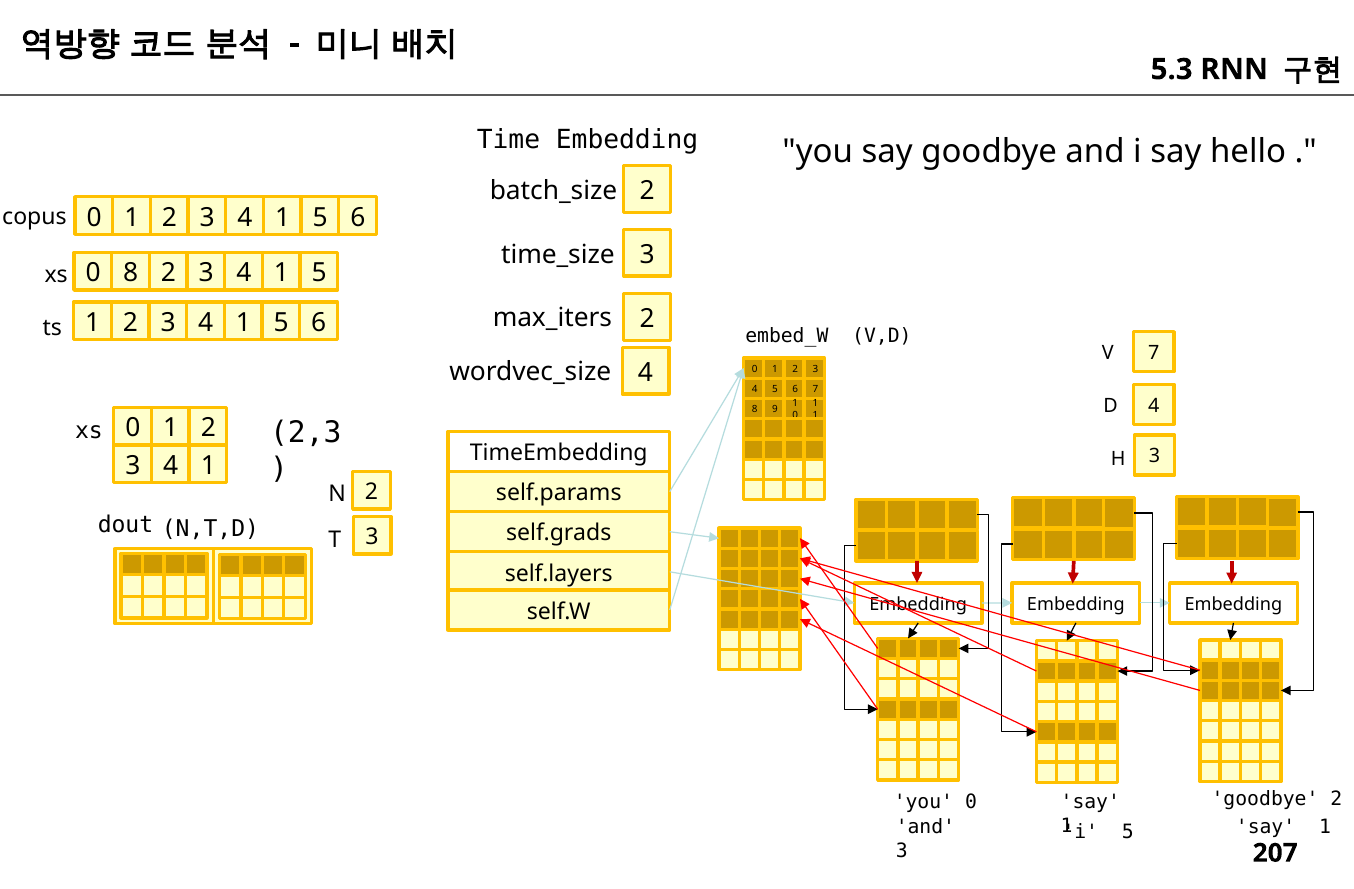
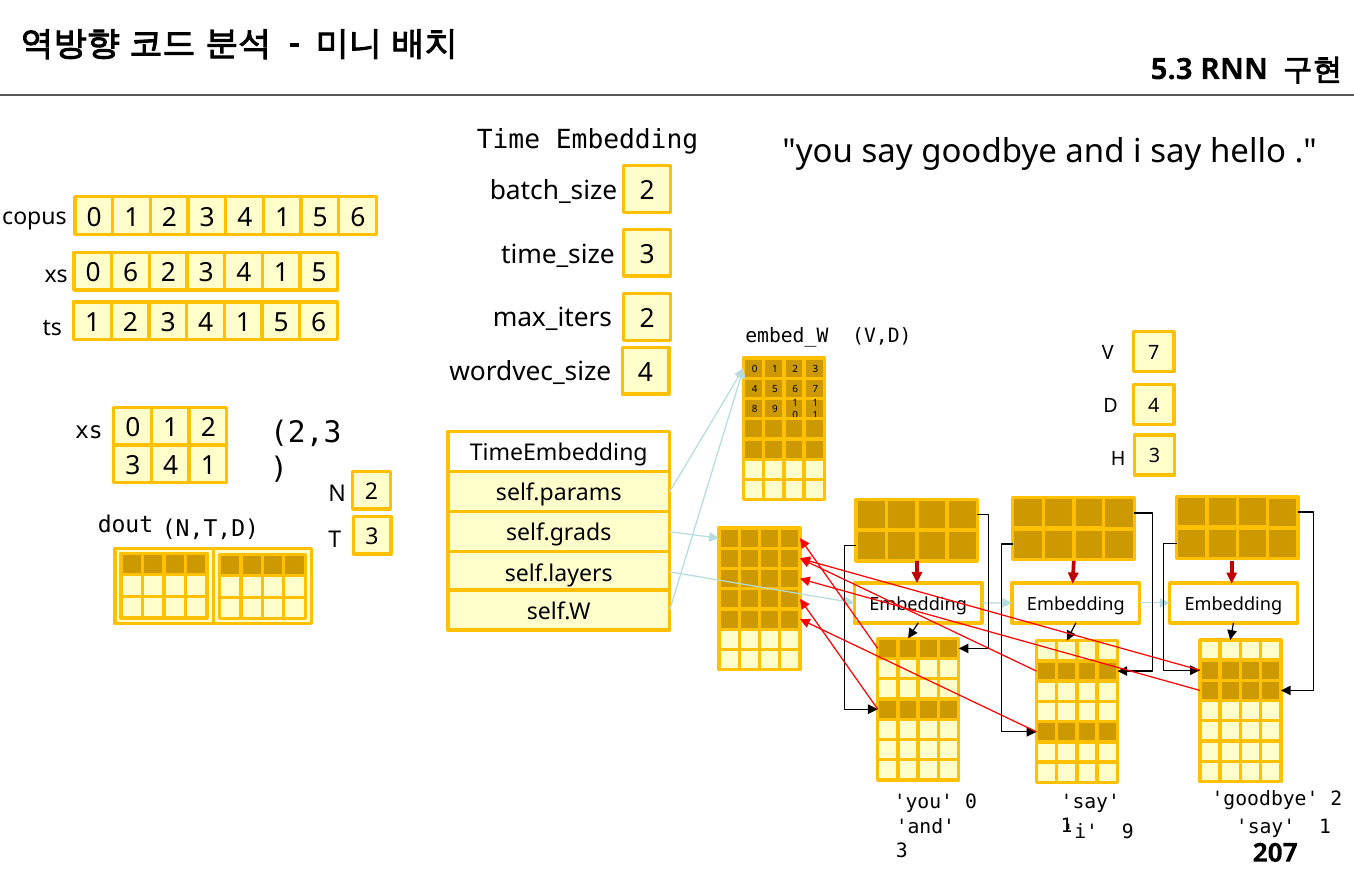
0 8: 8 -> 6 (131, 273)
5: 5 -> 9 (1128, 833)
